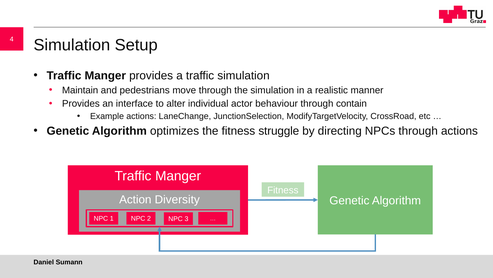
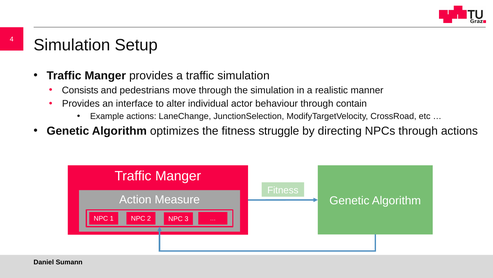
Maintain: Maintain -> Consists (80, 90)
Diversity: Diversity -> Measure (177, 200)
